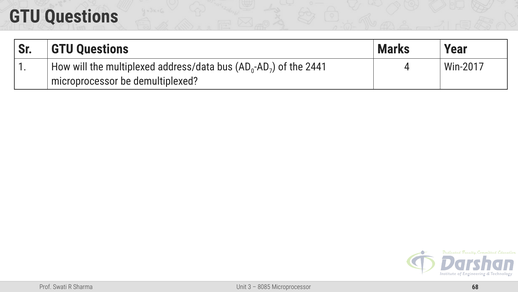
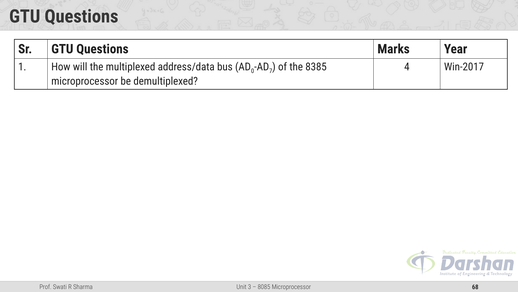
2441: 2441 -> 8385 (316, 67)
